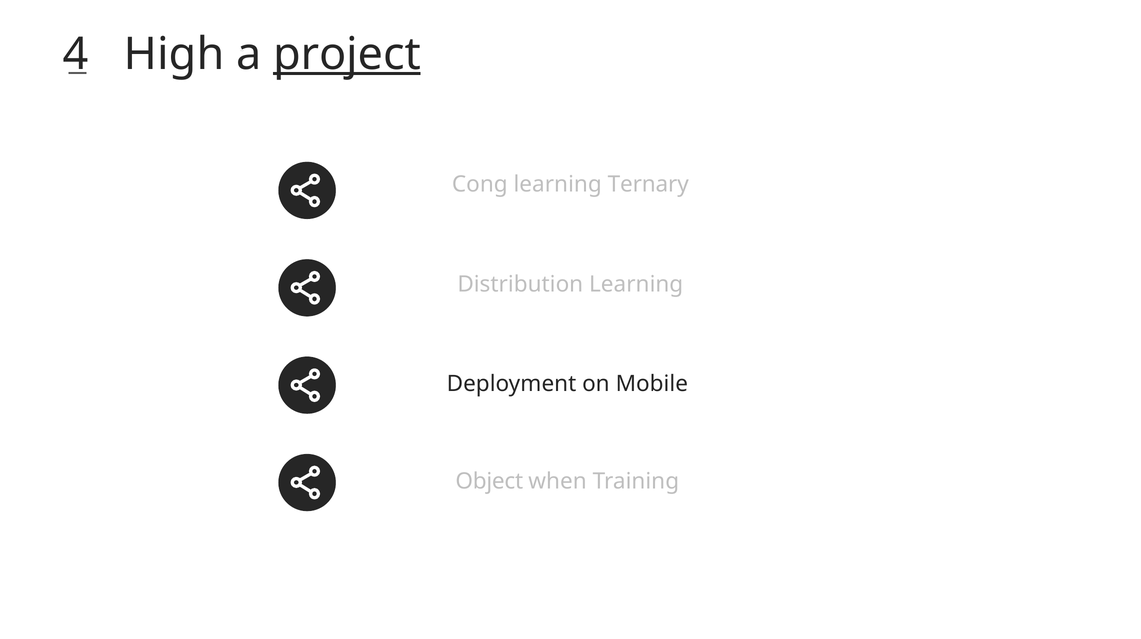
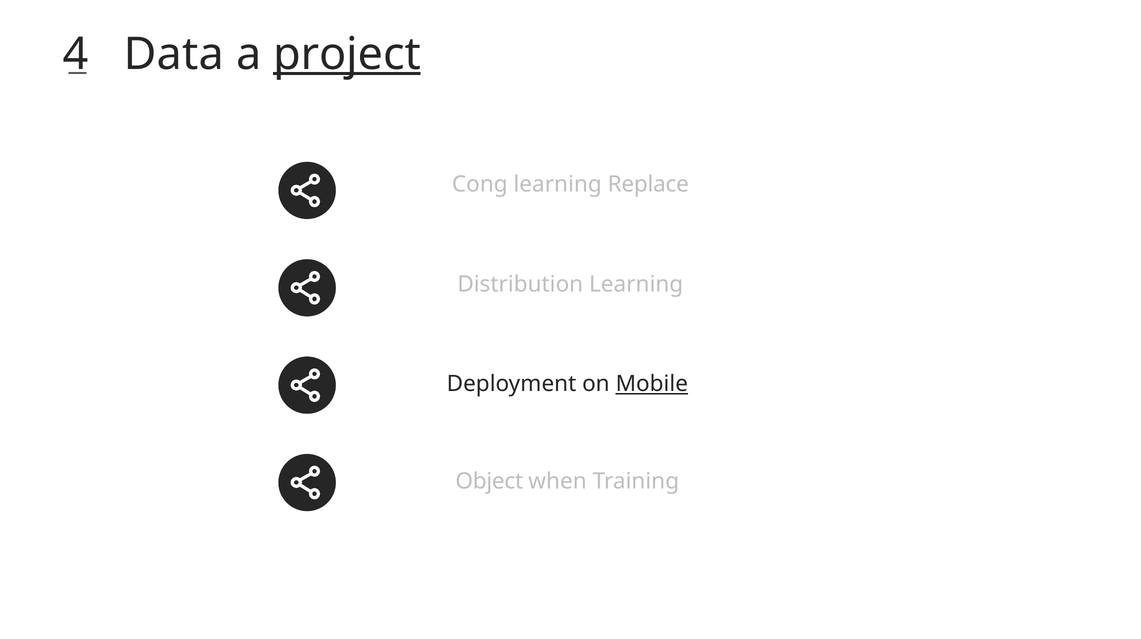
High: High -> Data (174, 54)
Ternary: Ternary -> Replace (648, 185)
Mobile underline: none -> present (652, 384)
